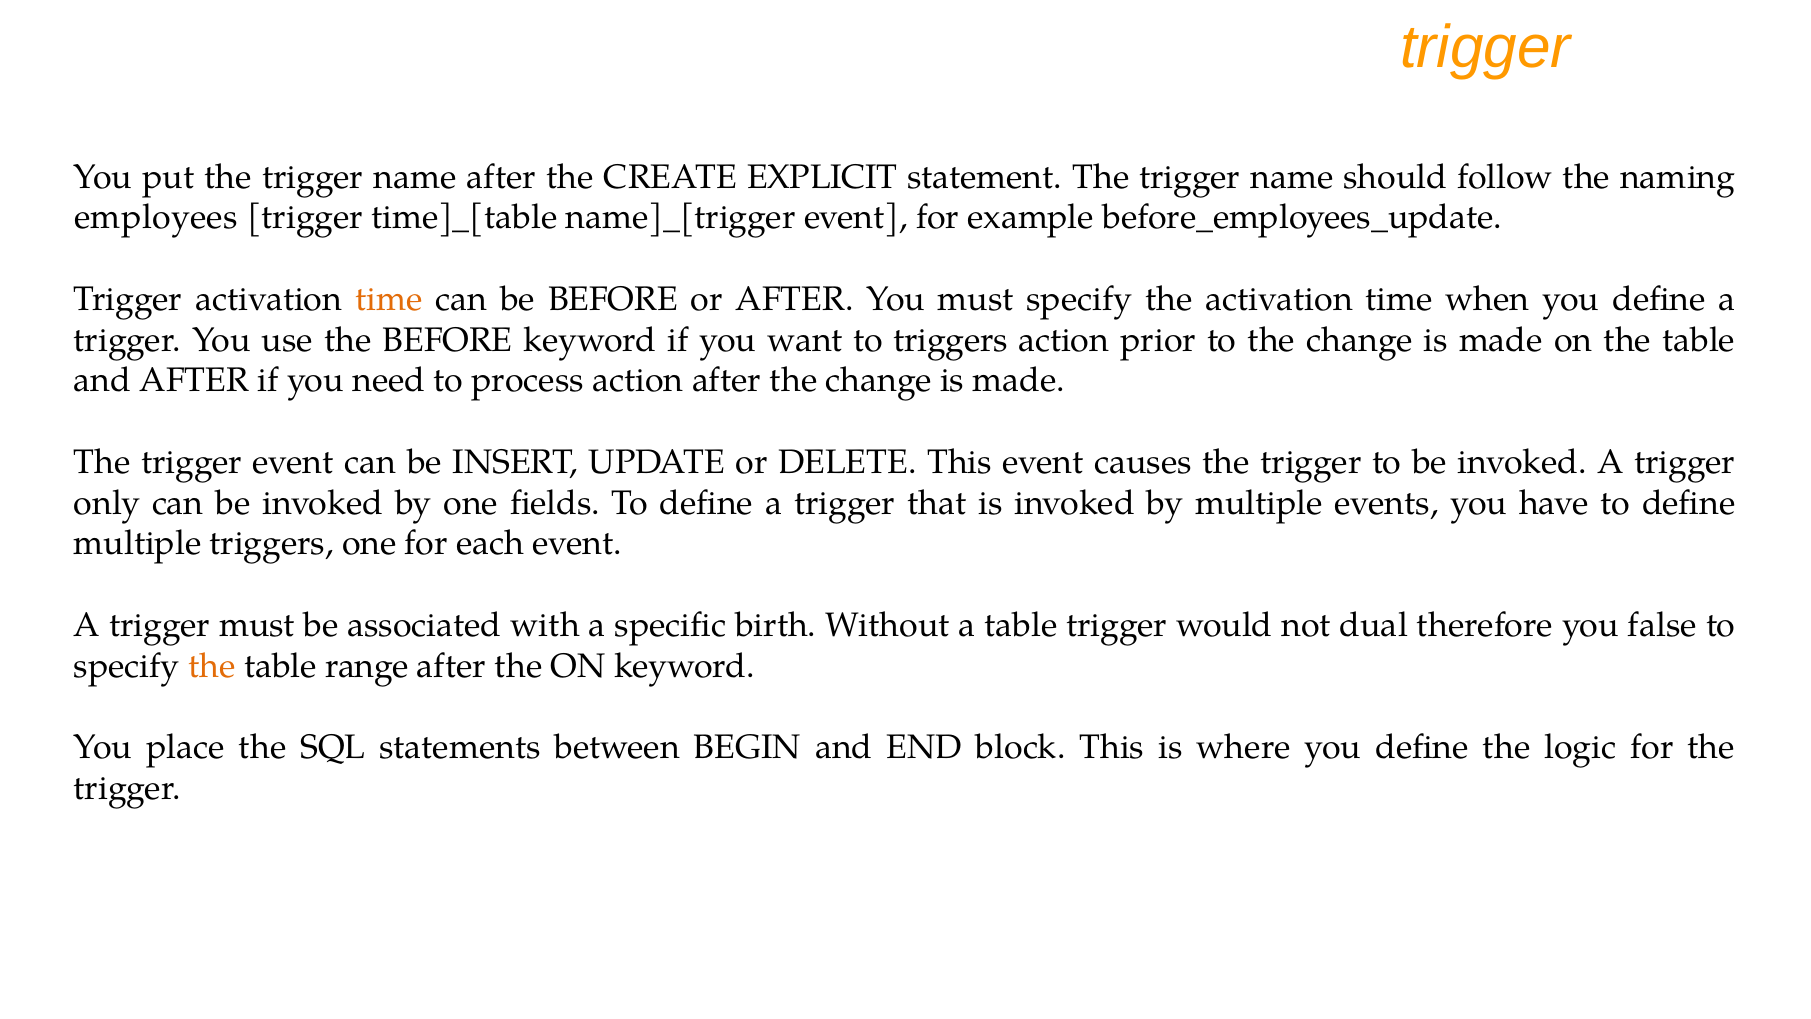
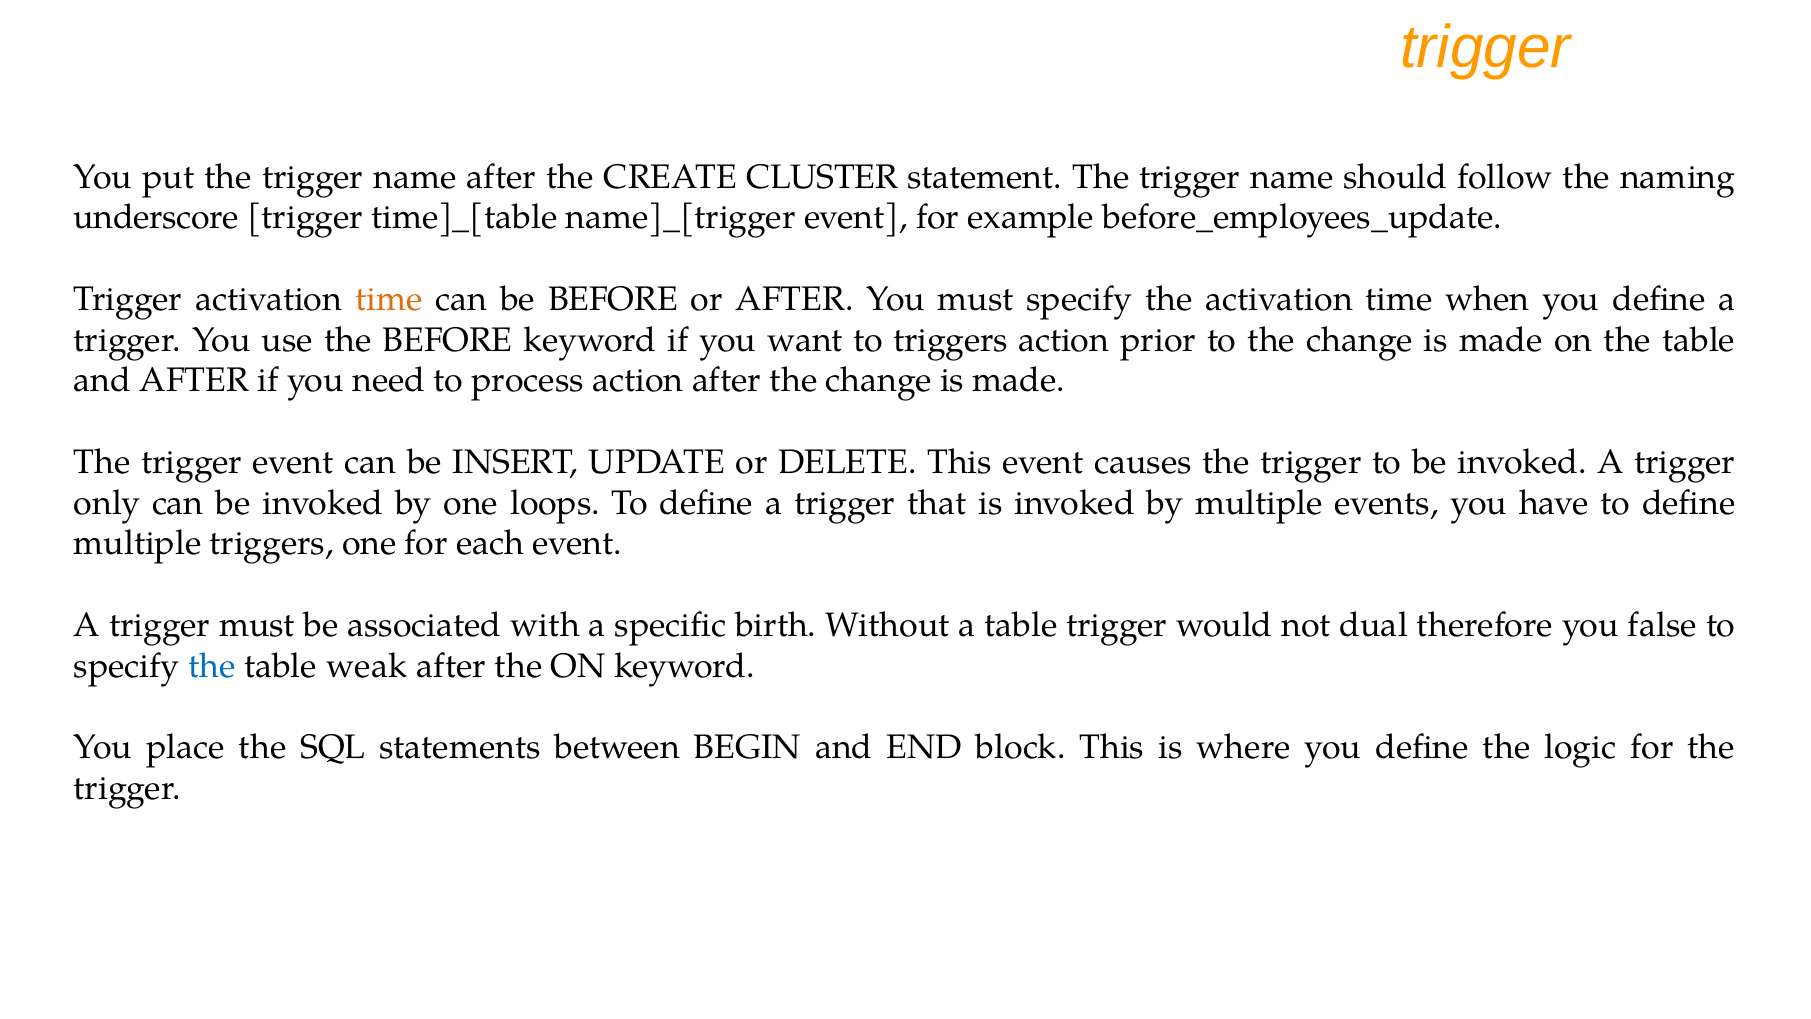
EXPLICIT: EXPLICIT -> CLUSTER (822, 177)
employees: employees -> underscore (157, 218)
fields: fields -> loops (555, 503)
the colour: orange -> blue (212, 666)
range: range -> weak (367, 666)
